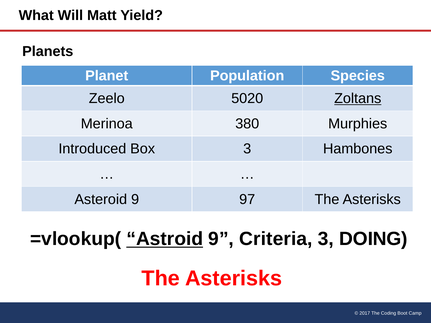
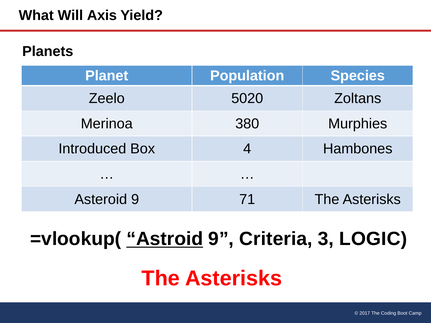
Matt: Matt -> Axis (102, 15)
Zoltans underline: present -> none (358, 99)
Box 3: 3 -> 4 (247, 149)
97: 97 -> 71 (247, 199)
DOING: DOING -> LOGIC (373, 239)
